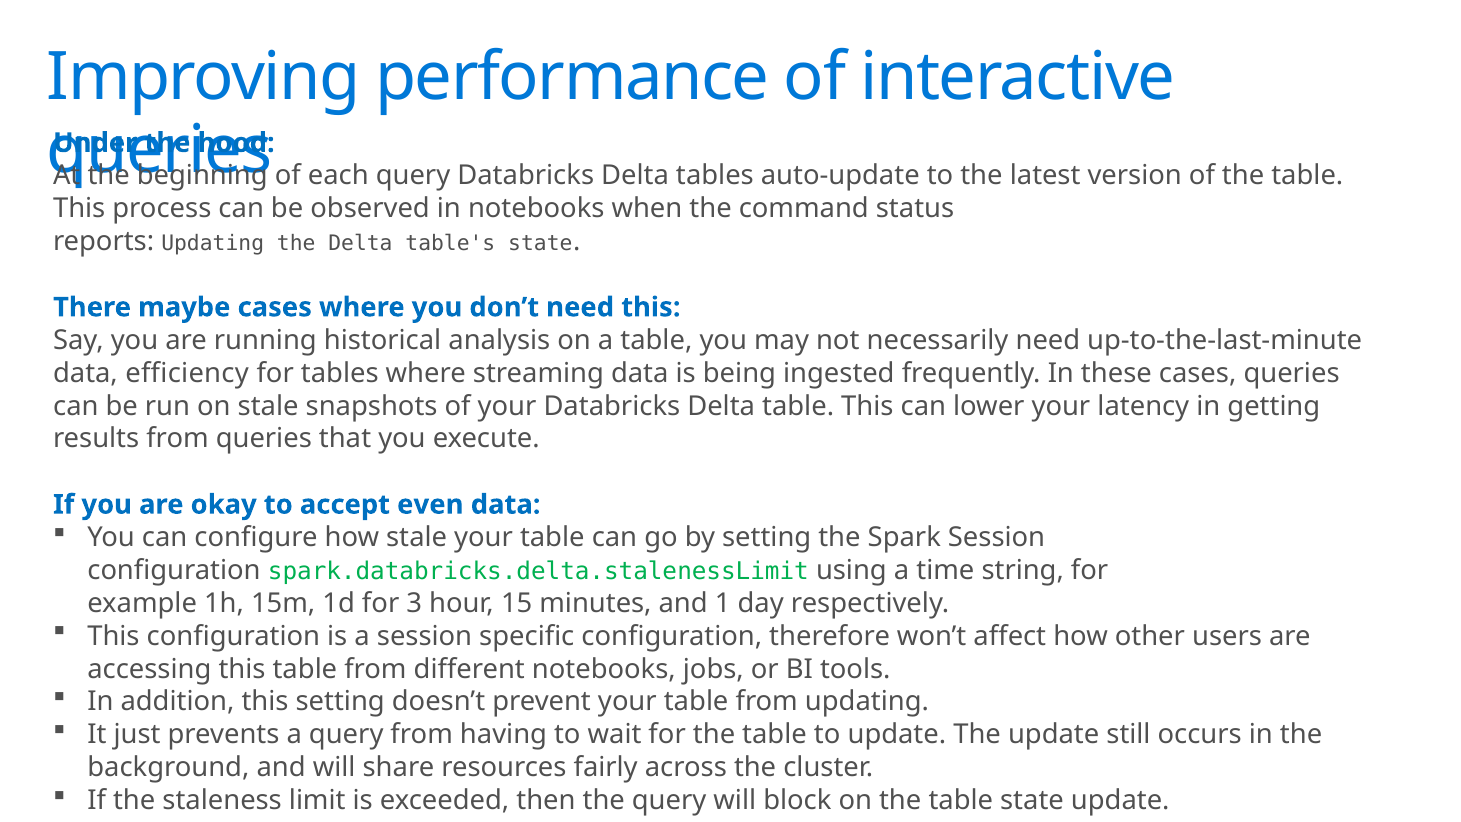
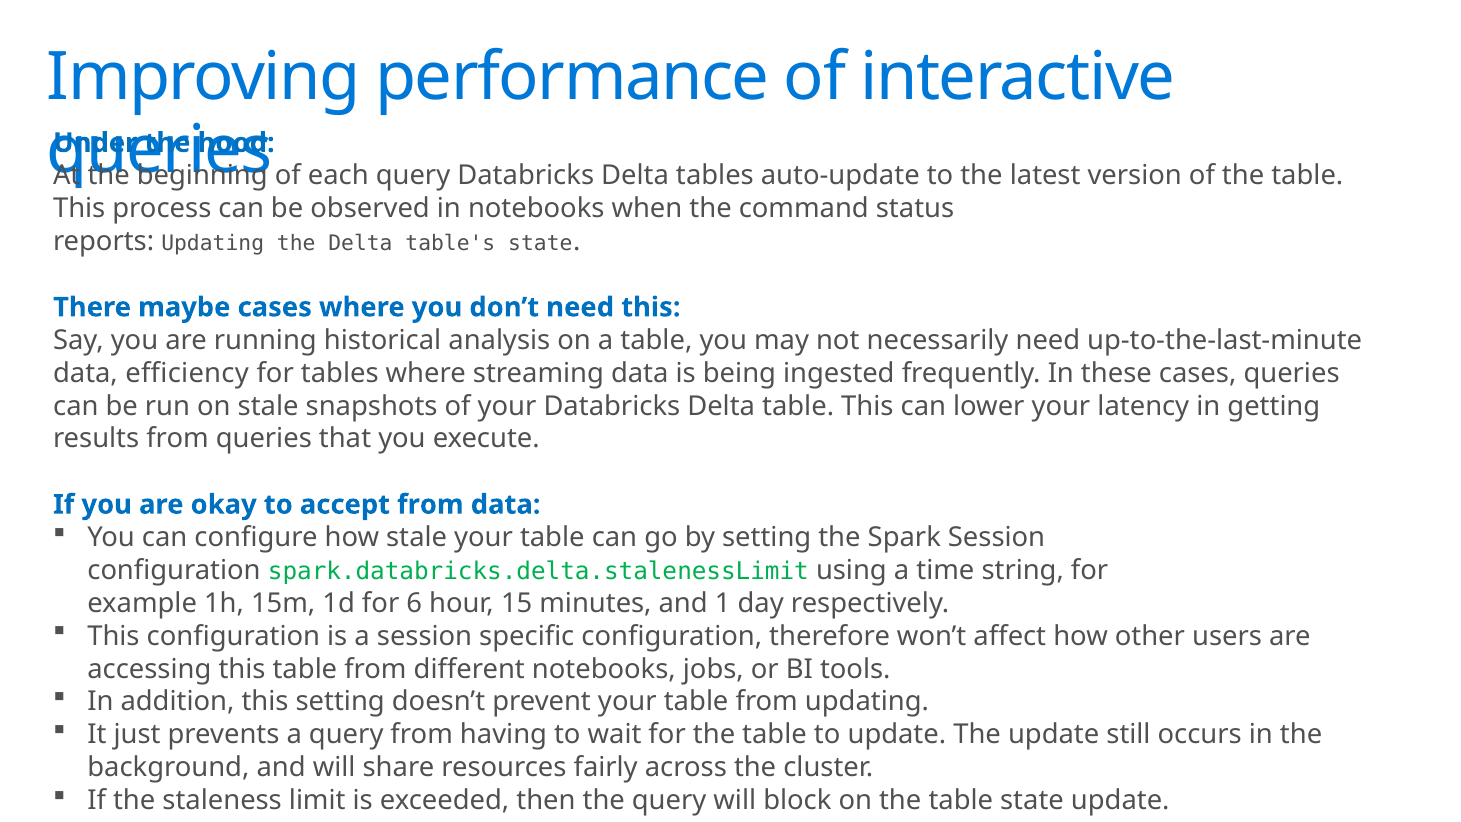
accept even: even -> from (430, 504)
3: 3 -> 6 (414, 603)
